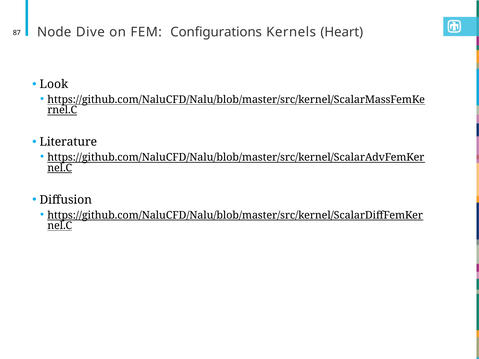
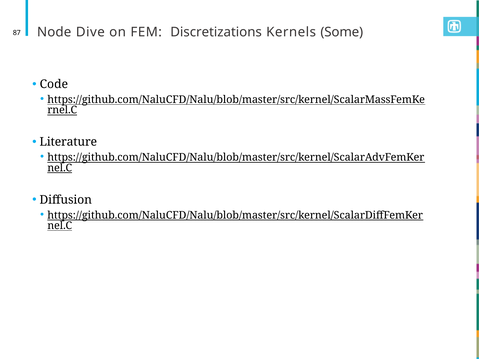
Configurations: Configurations -> Discretizations (216, 32)
Heart: Heart -> Some (342, 32)
Look: Look -> Code (54, 84)
